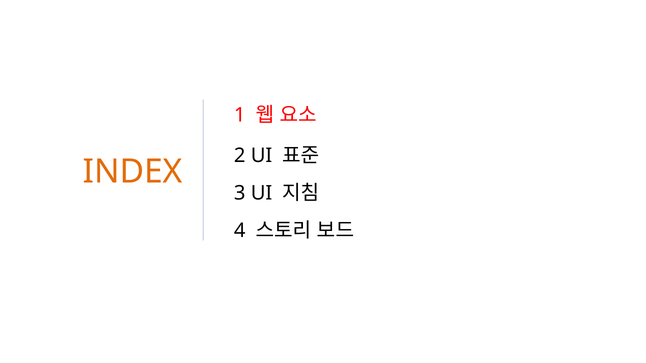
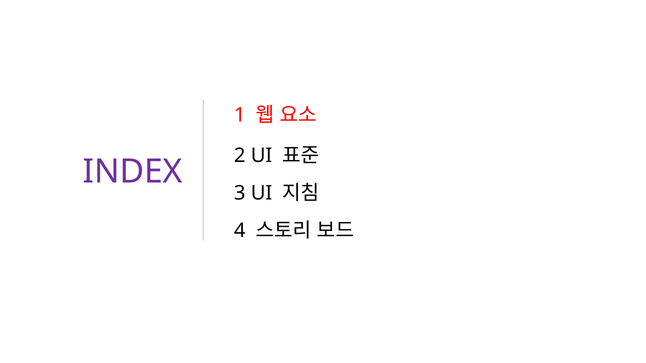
INDEX colour: orange -> purple (133, 172)
